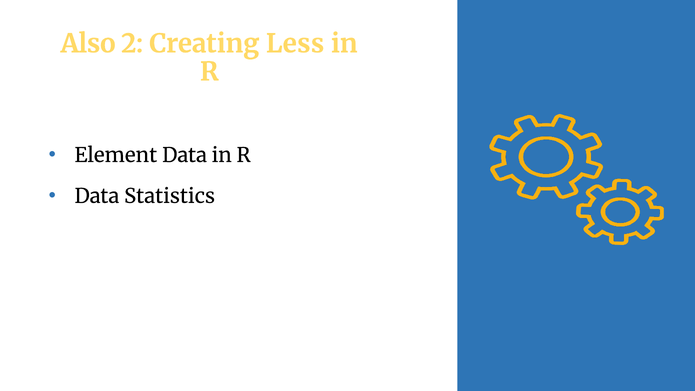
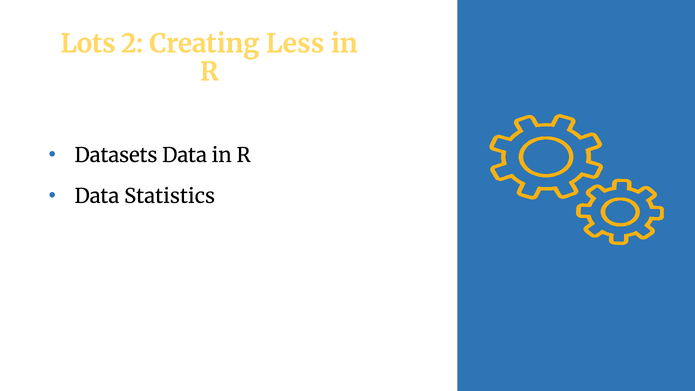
Also: Also -> Lots (88, 44)
Element: Element -> Datasets (116, 155)
